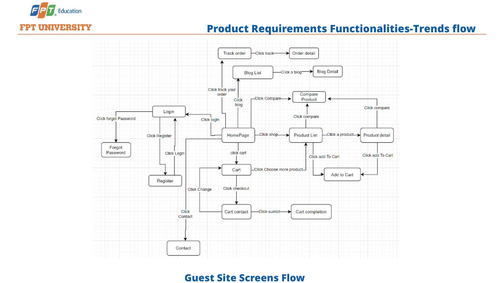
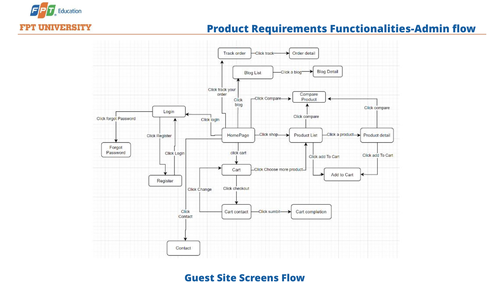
Functionalities-Trends: Functionalities-Trends -> Functionalities-Admin (390, 29)
